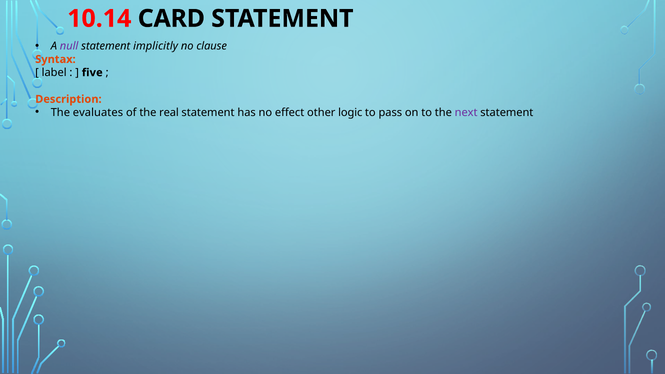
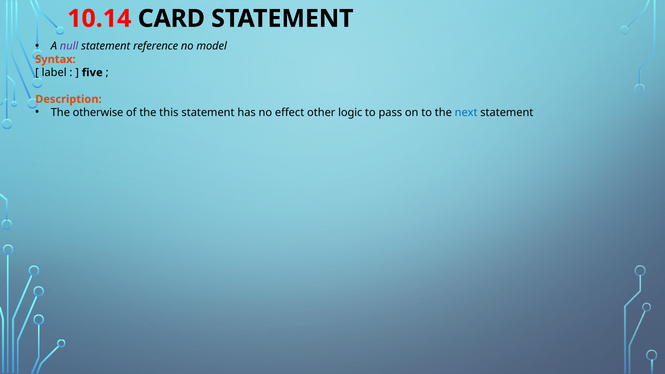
implicitly: implicitly -> reference (156, 46)
clause: clause -> model (212, 46)
evaluates: evaluates -> otherwise (98, 112)
real: real -> this (169, 112)
next colour: purple -> blue (466, 112)
